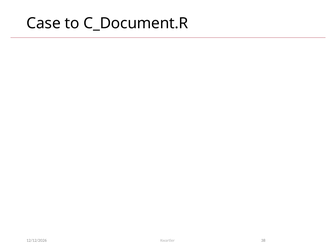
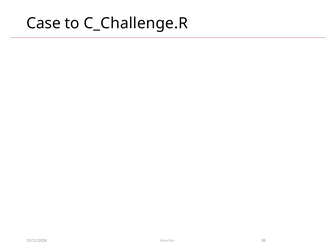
C_Document.R: C_Document.R -> C_Challenge.R (136, 23)
